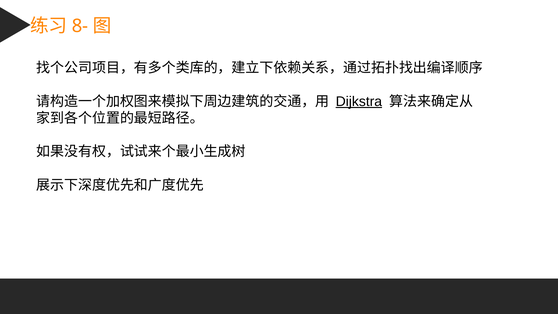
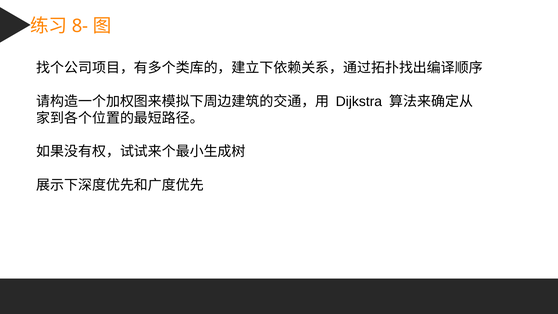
Dijkstra underline: present -> none (359, 101)
